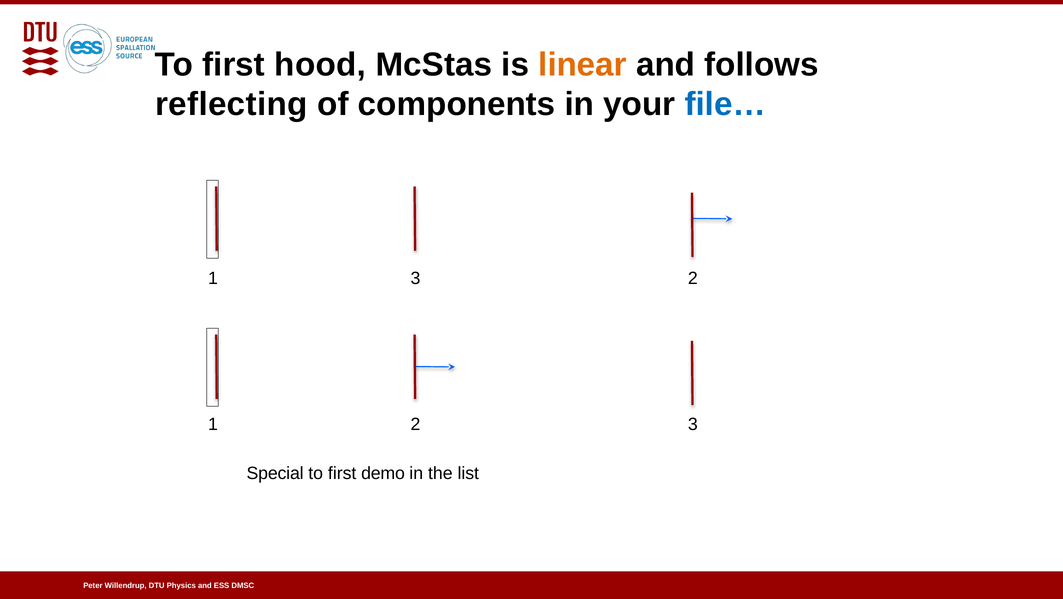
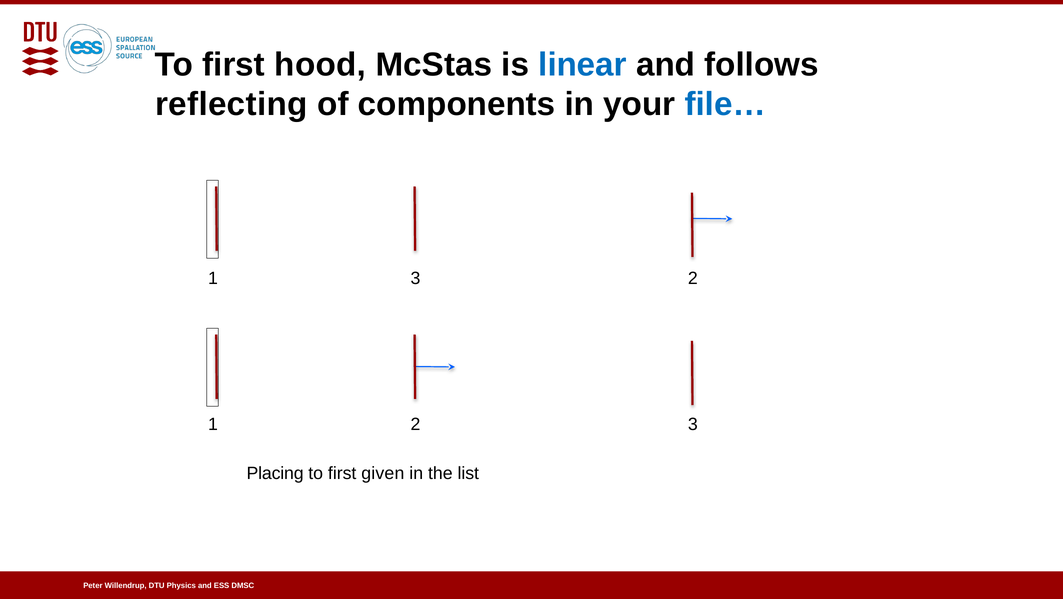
linear colour: orange -> blue (583, 65)
Special: Special -> Placing (275, 473)
demo: demo -> given (383, 473)
